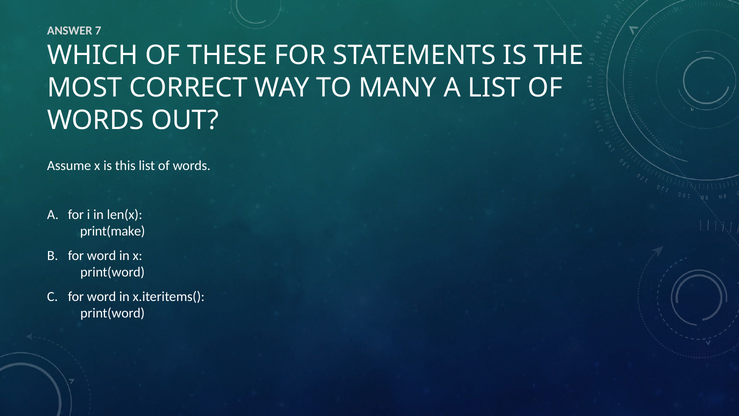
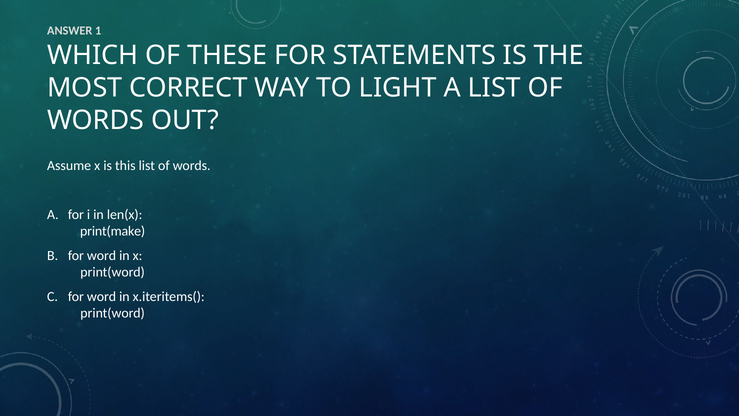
7: 7 -> 1 (98, 31)
MANY: MANY -> LIGHT (398, 88)
